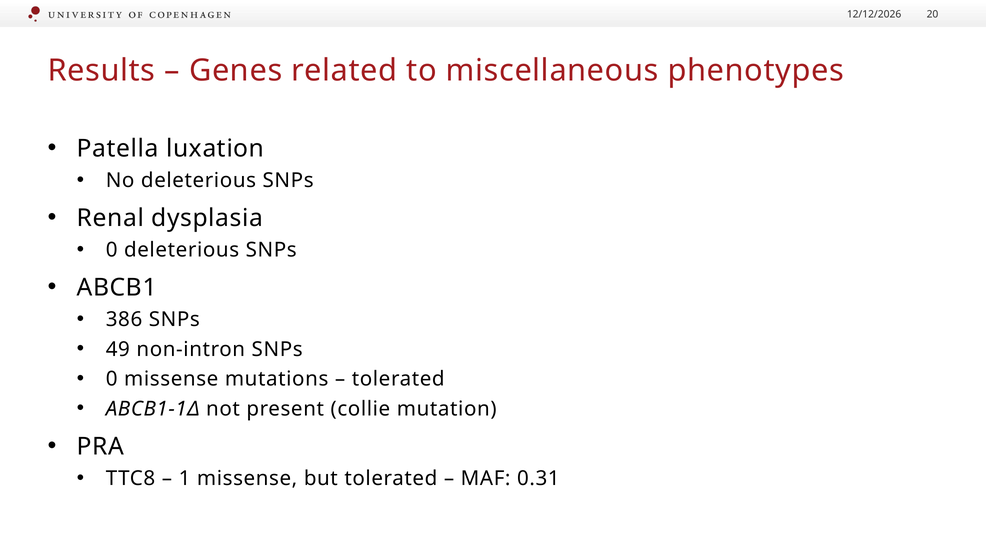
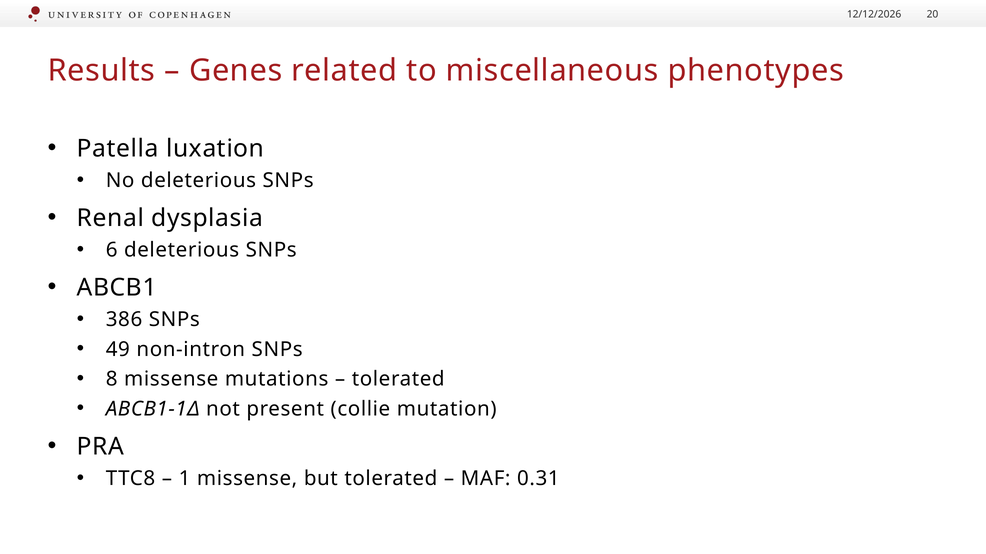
0: 0 -> 6 (112, 250)
0: 0 -> 8 (112, 380)
